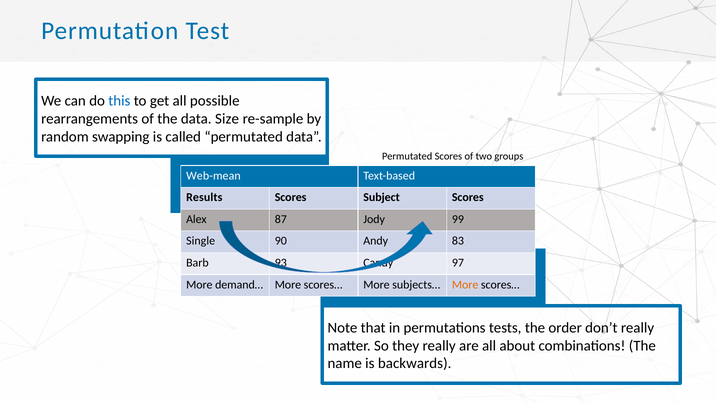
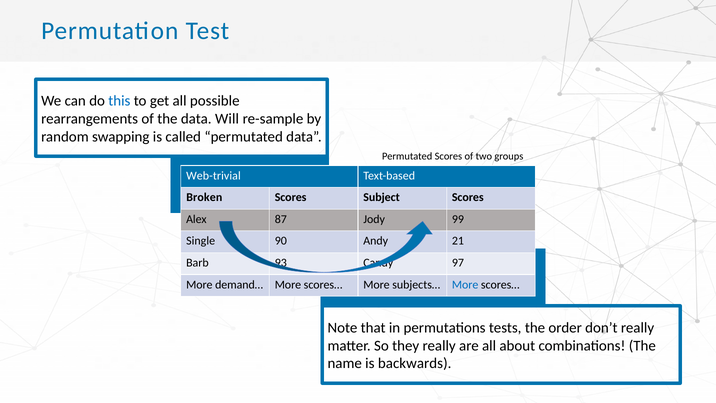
Size: Size -> Will (227, 119)
Web-mean: Web-mean -> Web-trivial (213, 176)
Results: Results -> Broken (204, 197)
83: 83 -> 21 (458, 241)
More colour: orange -> blue (465, 284)
